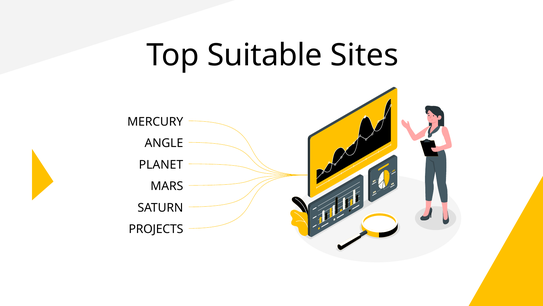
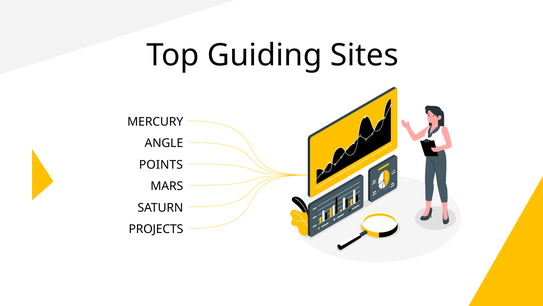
Suitable: Suitable -> Guiding (265, 55)
PLANET: PLANET -> POINTS (161, 164)
